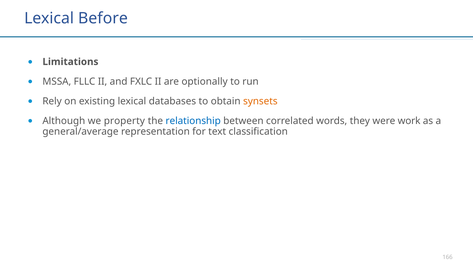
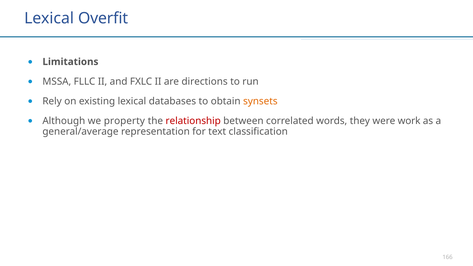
Before: Before -> Overfit (103, 18)
optionally: optionally -> directions (205, 81)
relationship colour: blue -> red (193, 121)
